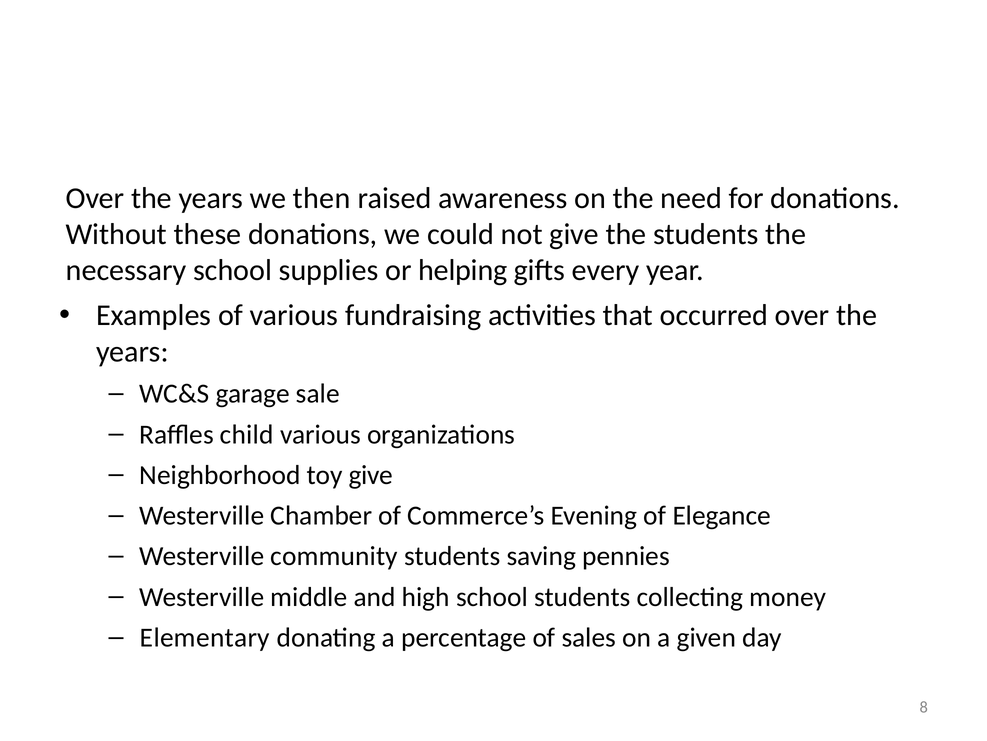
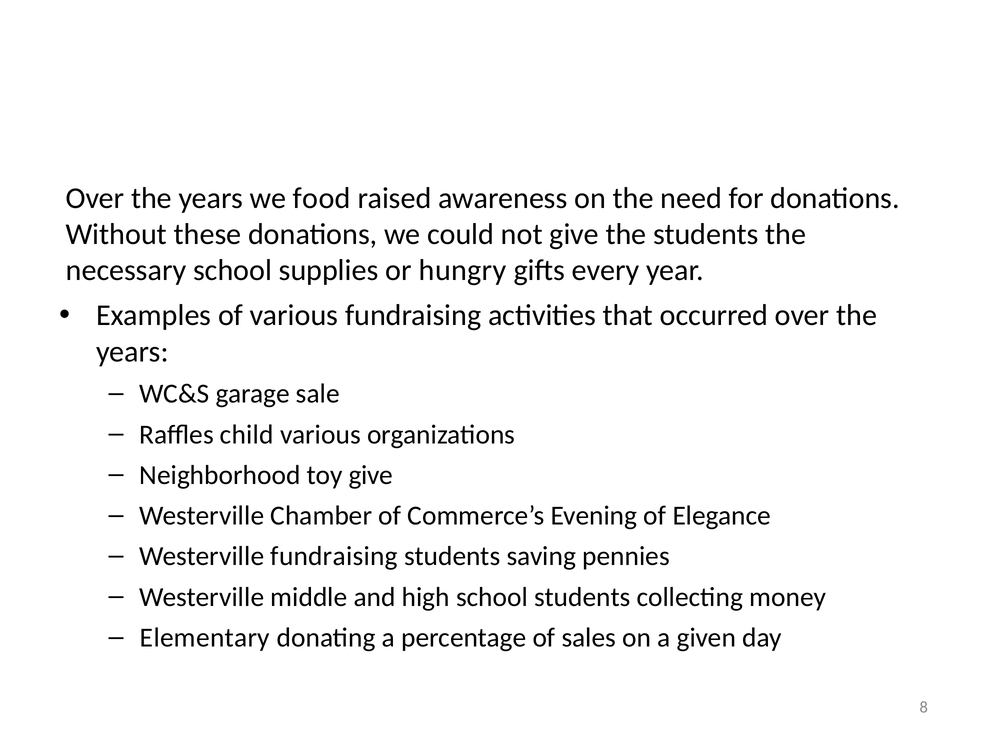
then: then -> food (322, 198)
helping: helping -> hungry (463, 270)
Westerville community: community -> fundraising (334, 556)
